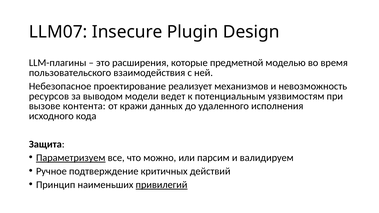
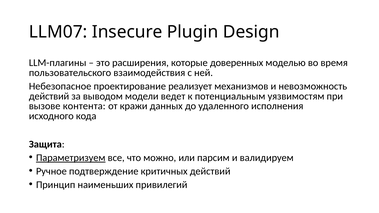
предметной: предметной -> доверенных (237, 63)
ресурсов: ресурсов -> действий (49, 96)
привилегий underline: present -> none (162, 185)
